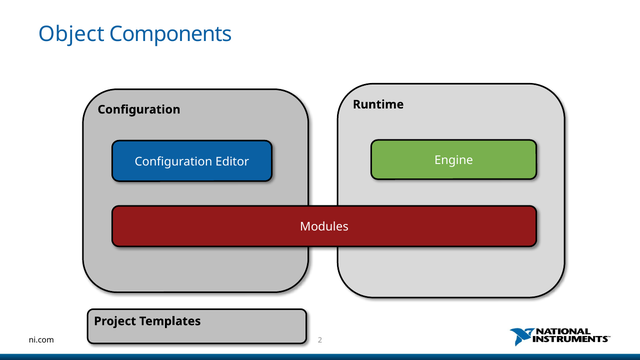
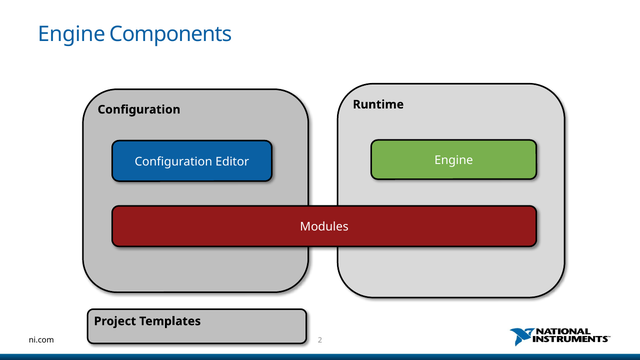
Object: Object -> Engine (72, 34)
